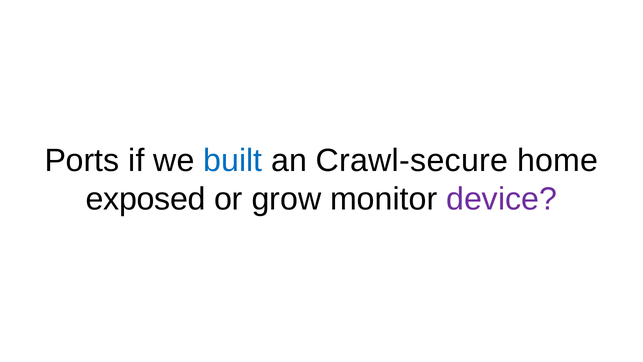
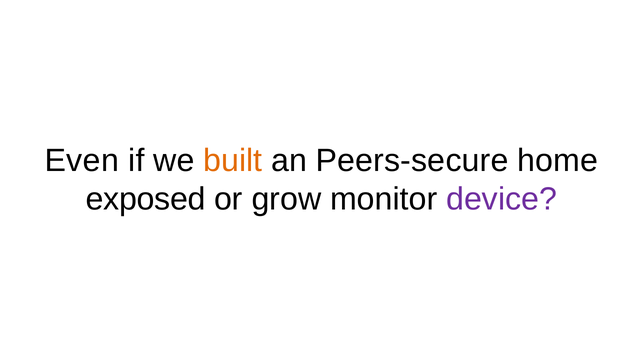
Ports: Ports -> Even (82, 160)
built colour: blue -> orange (233, 160)
Crawl-secure: Crawl-secure -> Peers-secure (412, 160)
